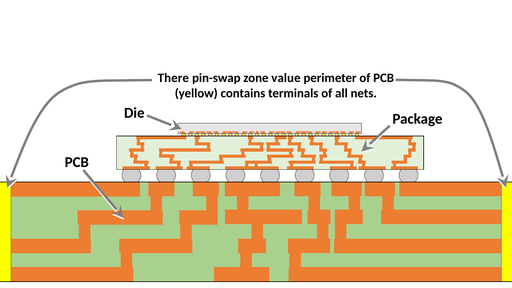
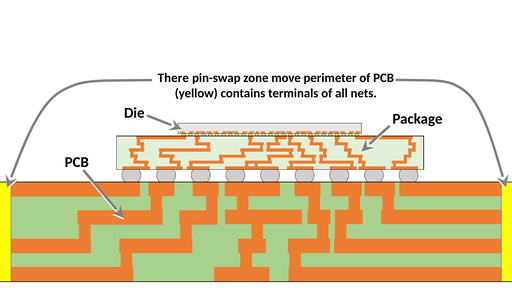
value: value -> move (286, 78)
